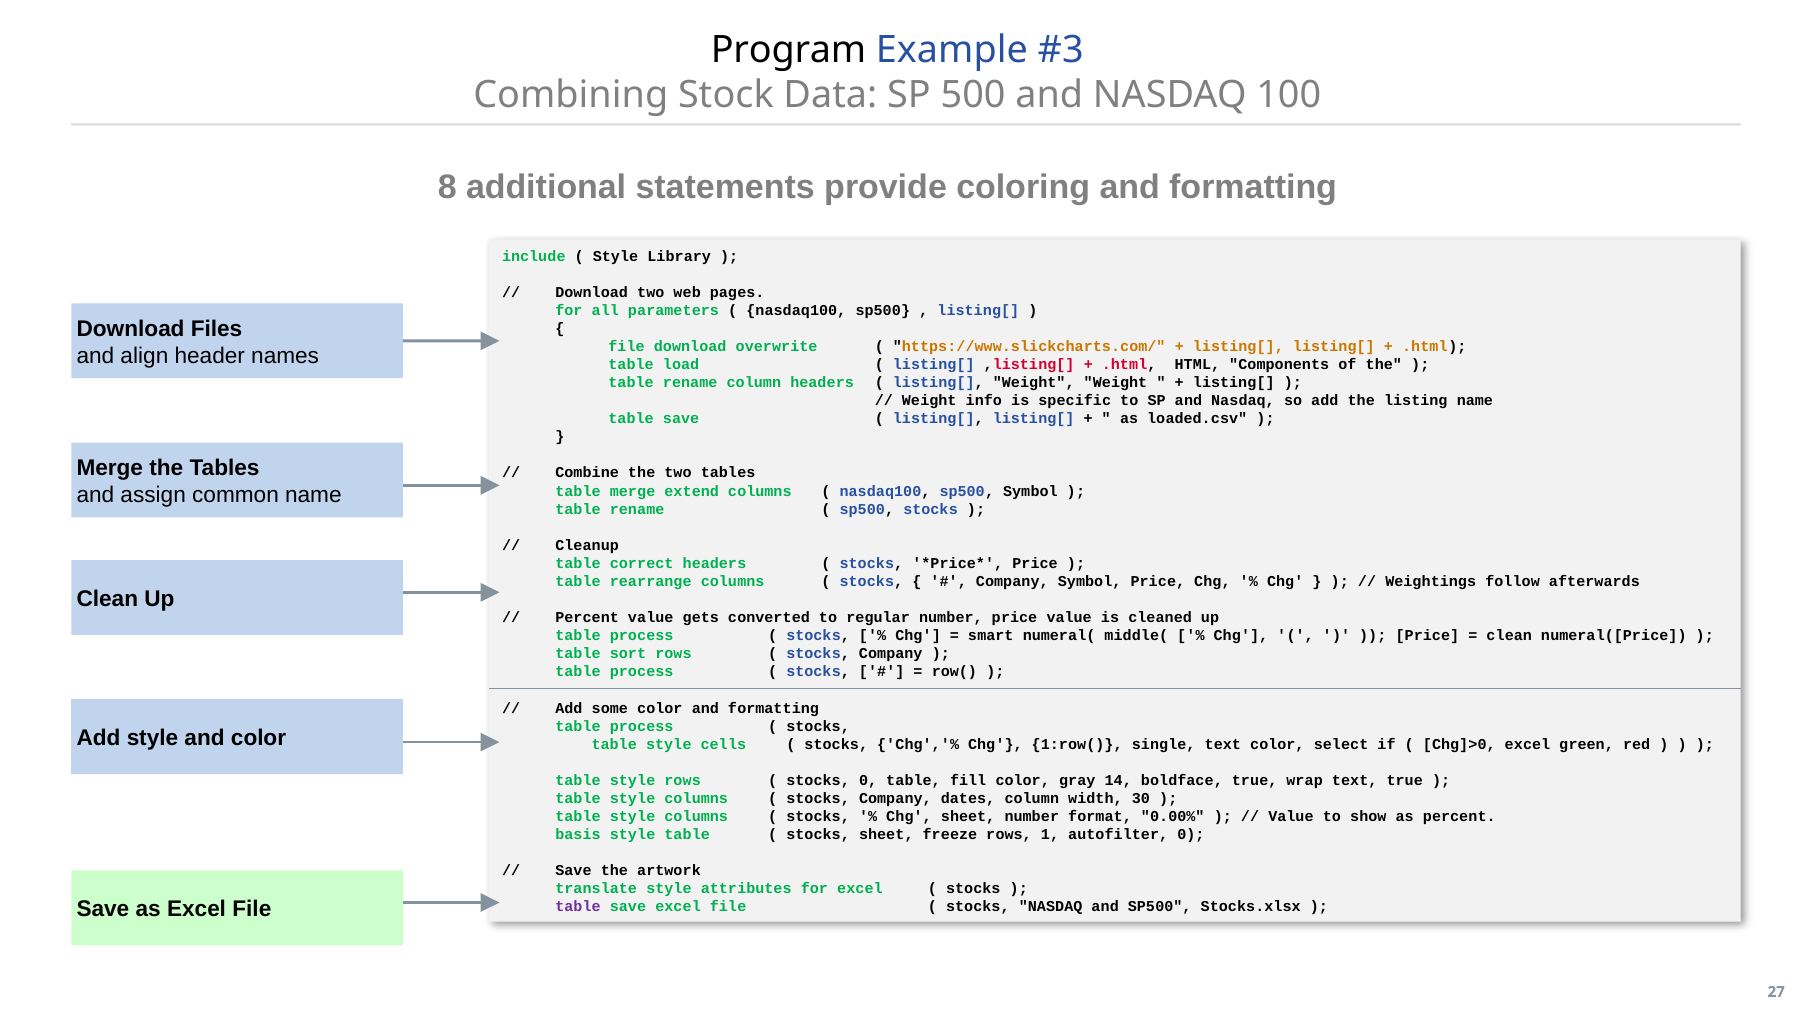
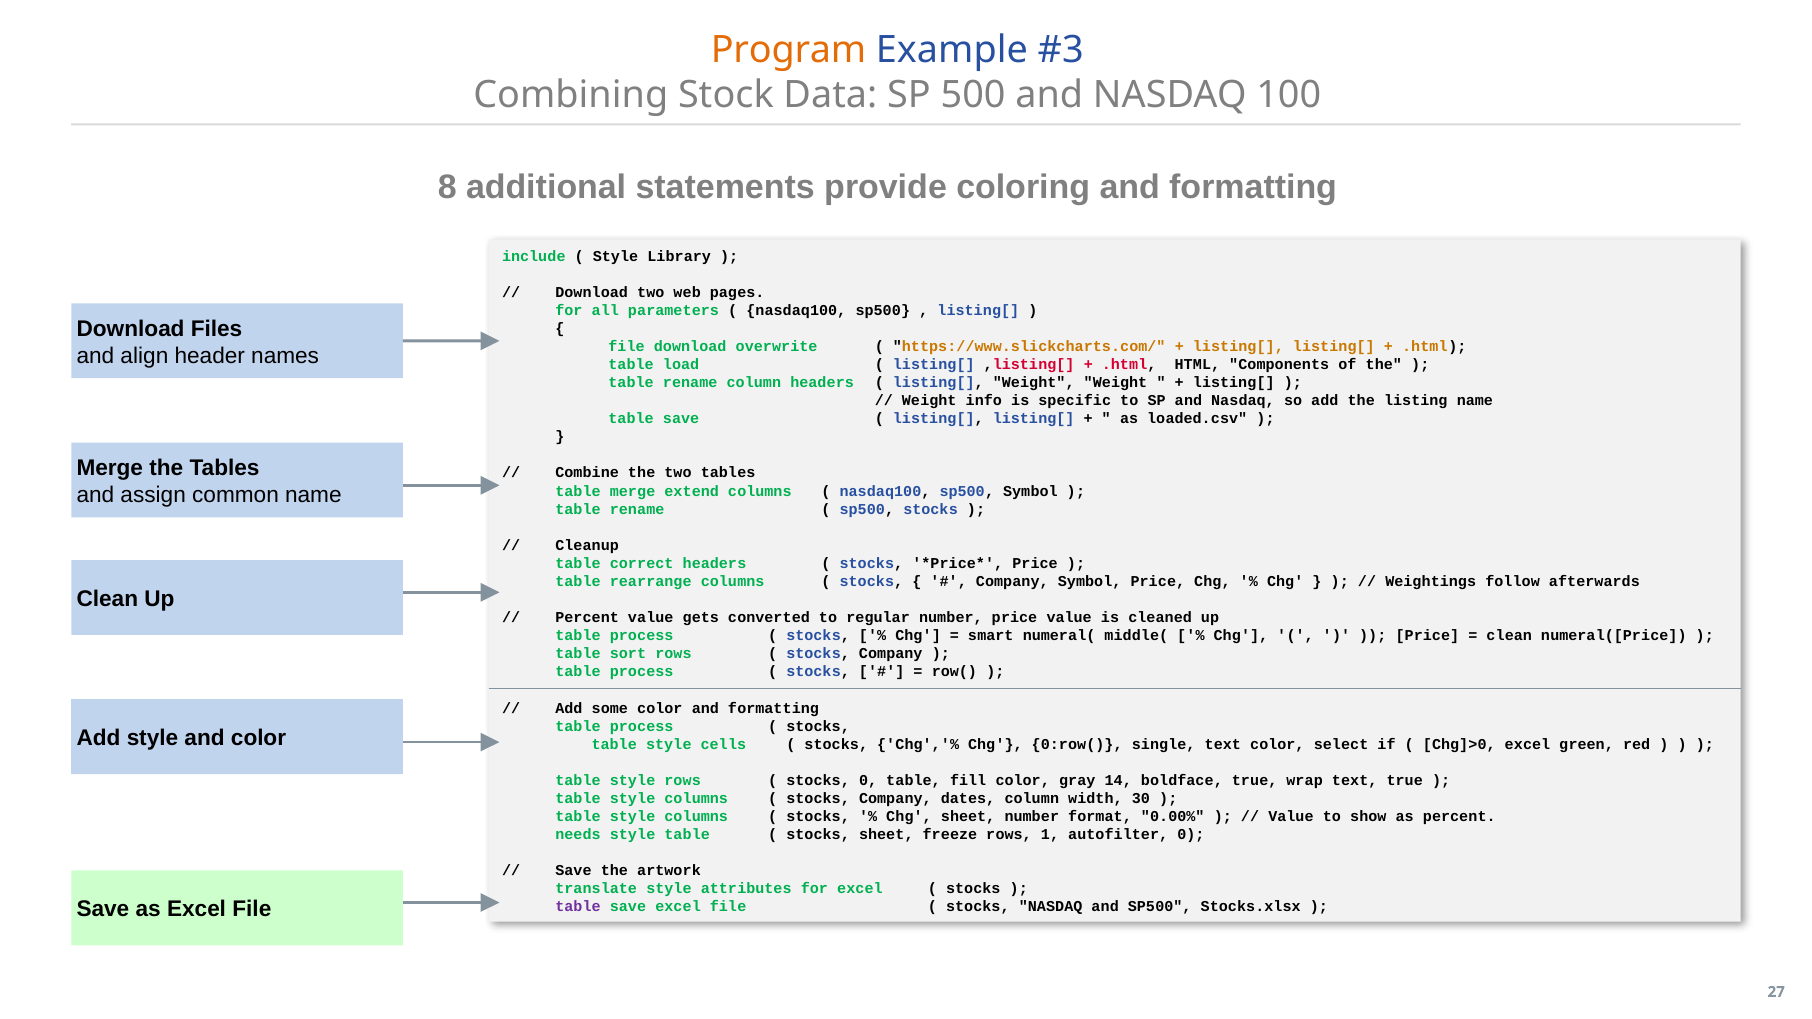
Program colour: black -> orange (789, 50)
1:row(: 1:row( -> 0:row( (1077, 744)
basis: basis -> needs (578, 835)
